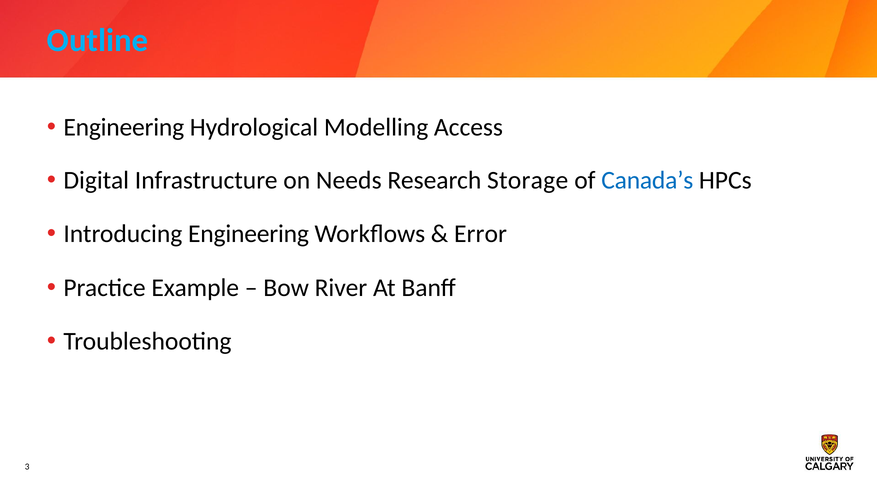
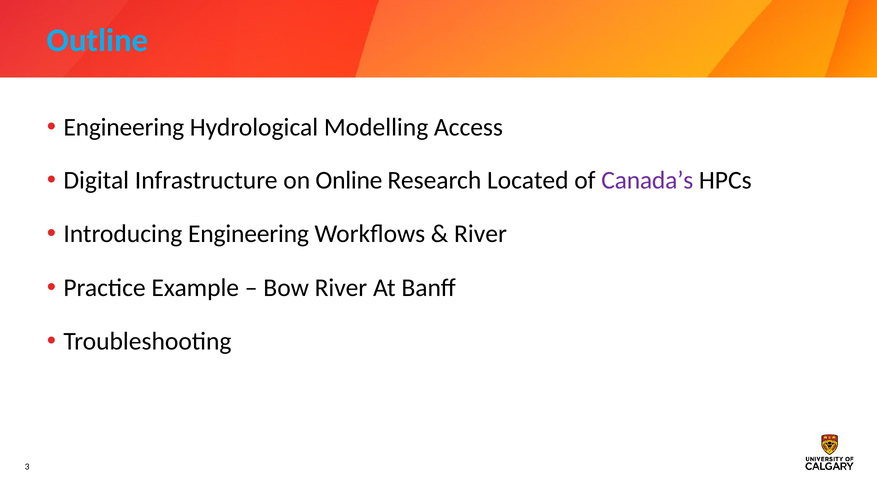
Needs: Needs -> Online (349, 180)
Storage: Storage -> Located (528, 180)
Canada’s colour: blue -> purple (647, 180)
Error: Error -> River (481, 234)
